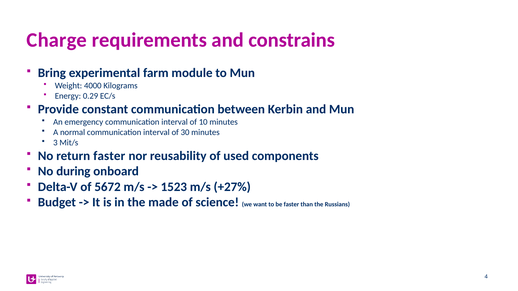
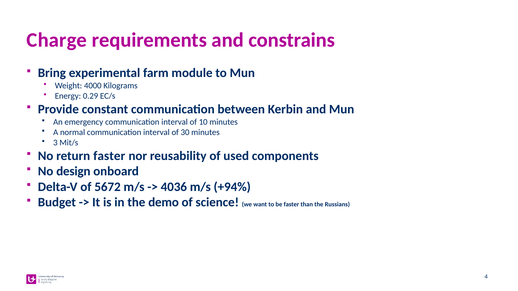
during: during -> design (73, 171)
1523: 1523 -> 4036 (174, 187)
+27%: +27% -> +94% (232, 187)
made: made -> demo (164, 203)
